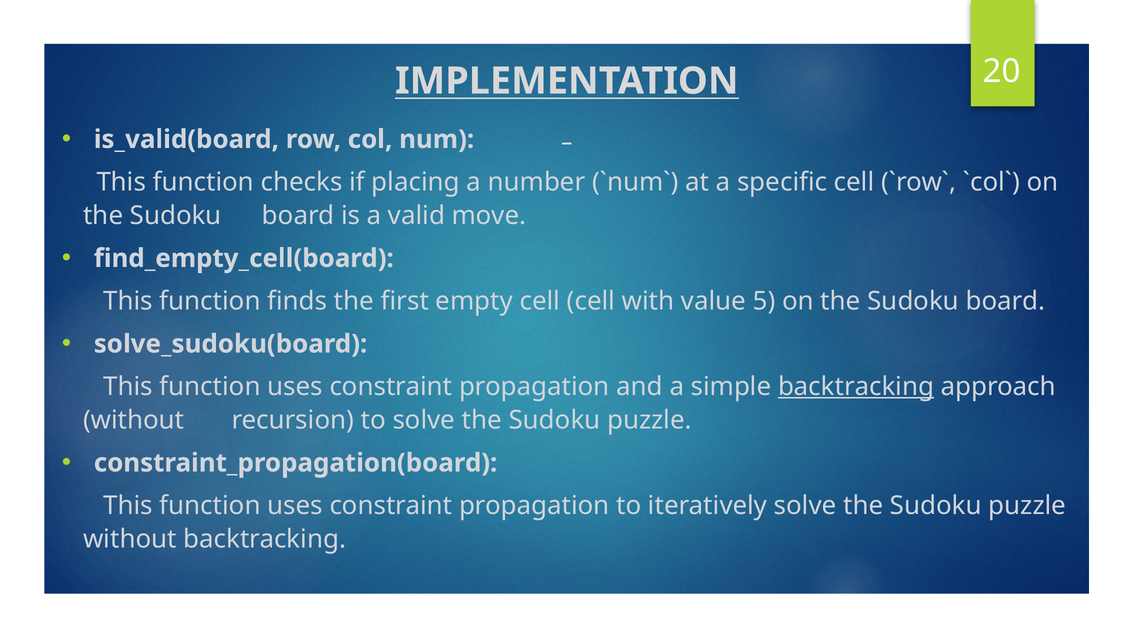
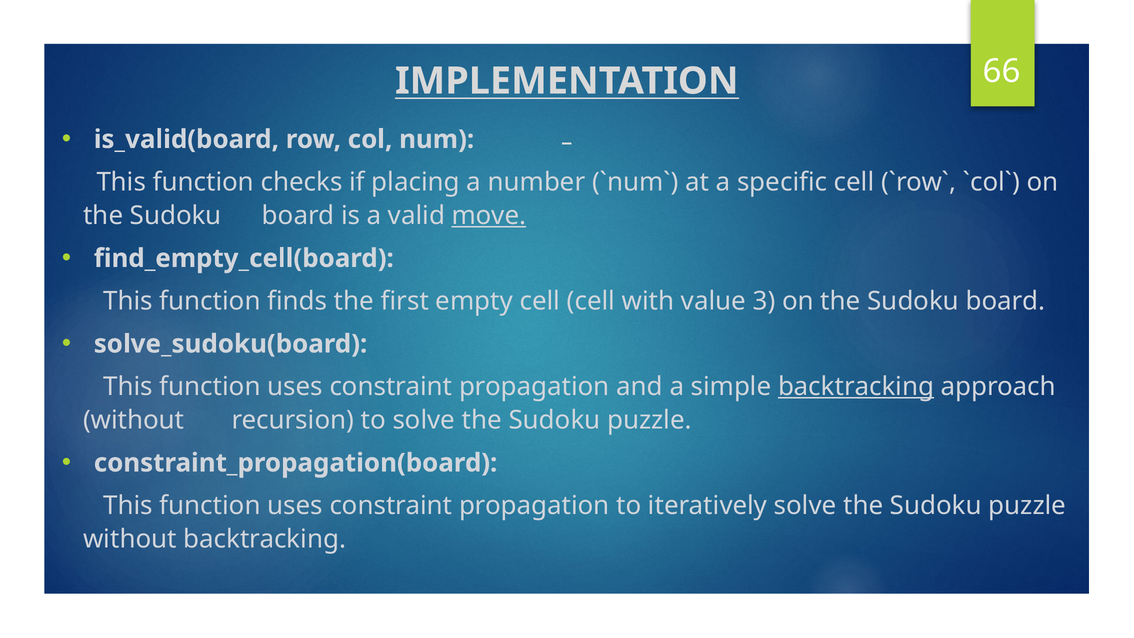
20: 20 -> 66 (1002, 72)
move underline: none -> present (489, 216)
5: 5 -> 3 (764, 301)
